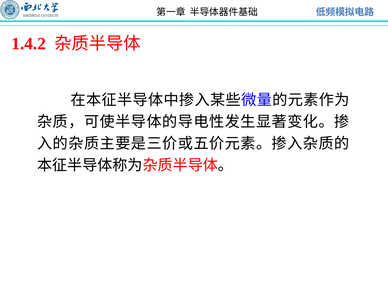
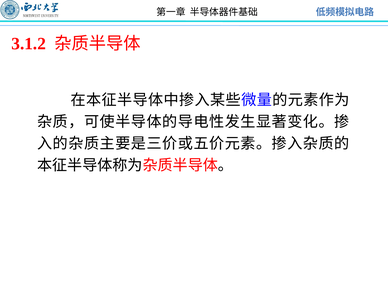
1.4.2: 1.4.2 -> 3.1.2 (29, 44)
